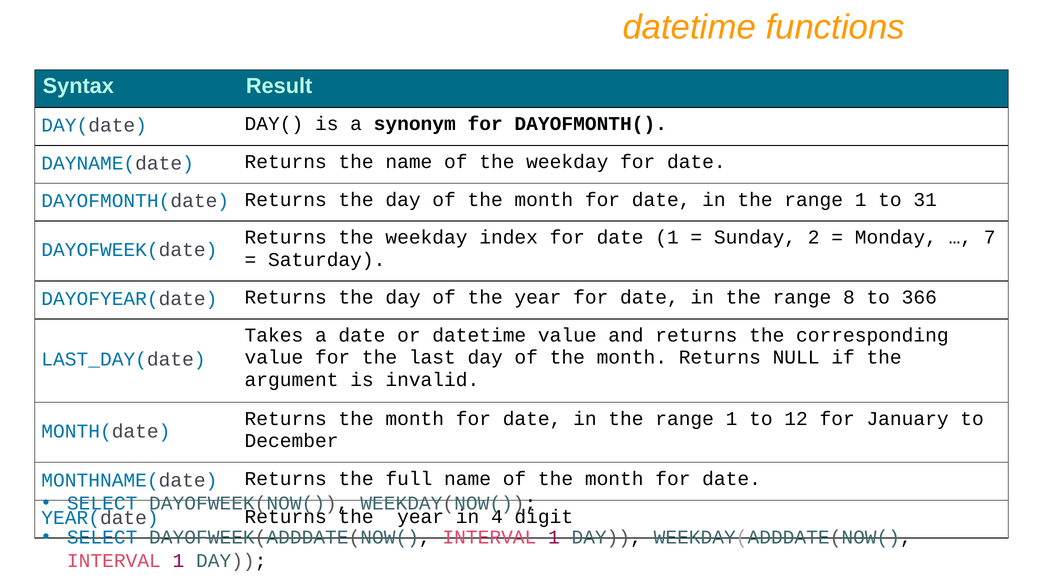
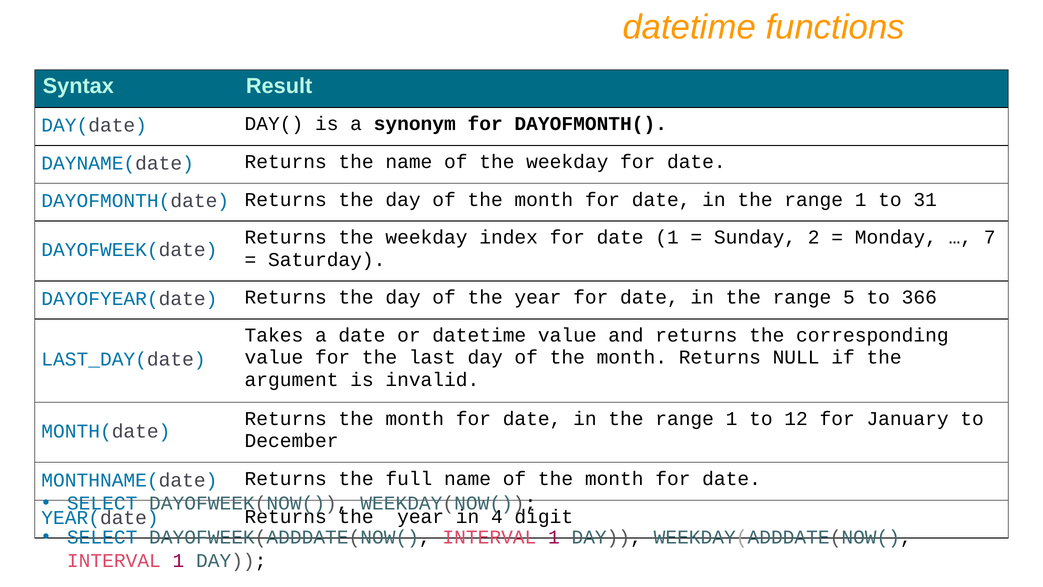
8: 8 -> 5 (849, 297)
